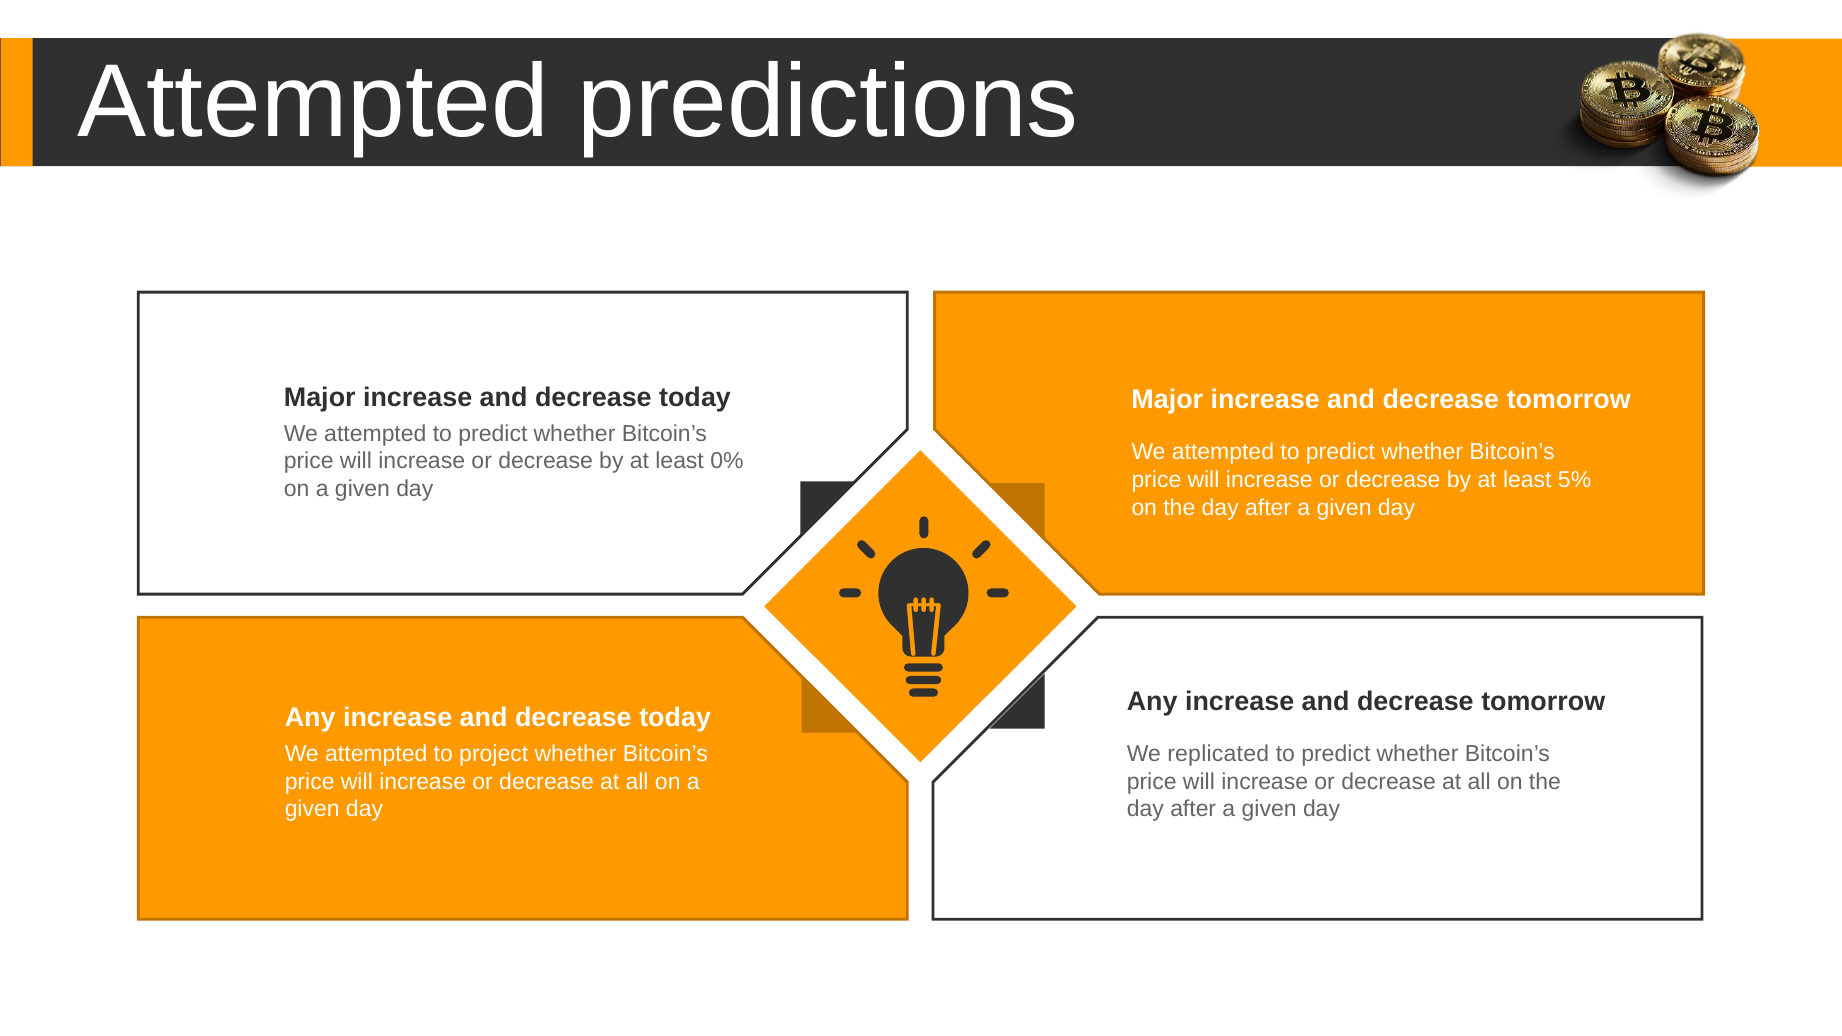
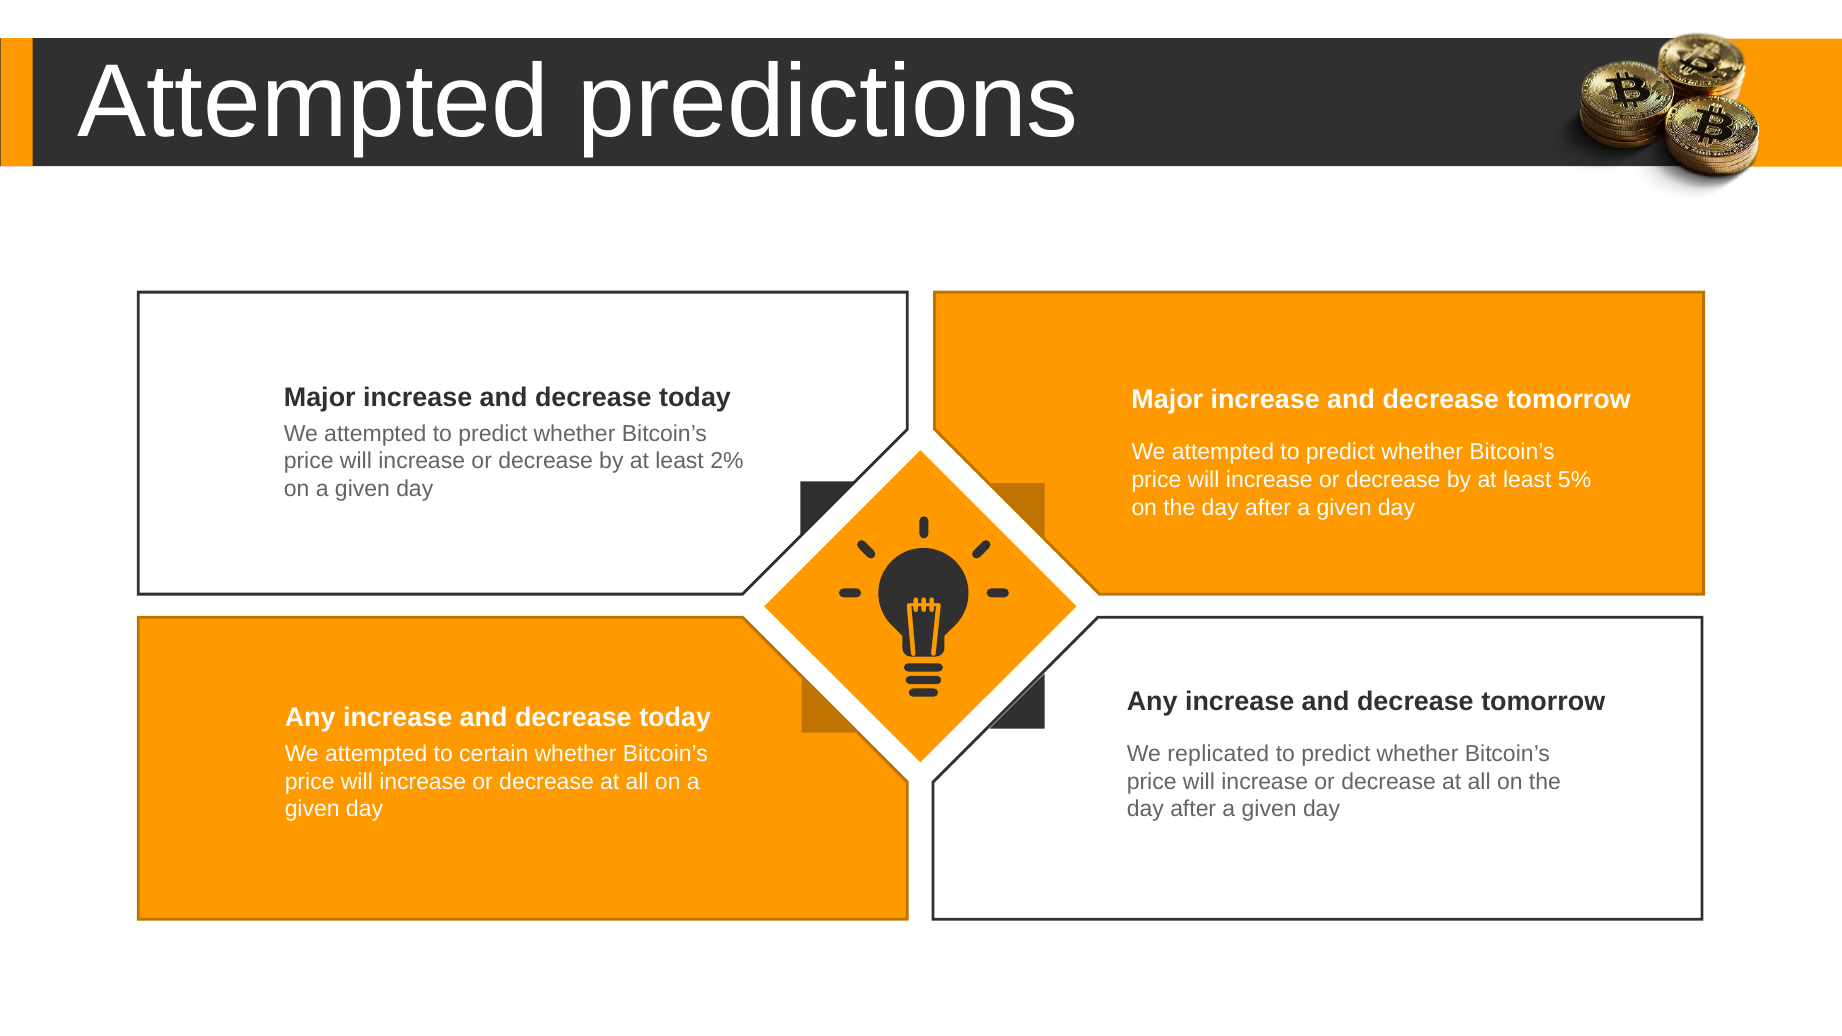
0%: 0% -> 2% (727, 461)
project: project -> certain (494, 754)
